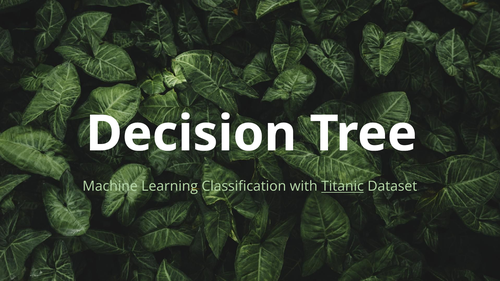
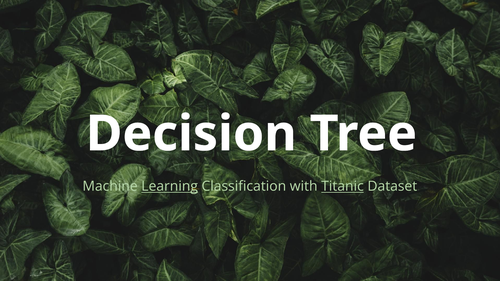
Learning underline: none -> present (170, 187)
